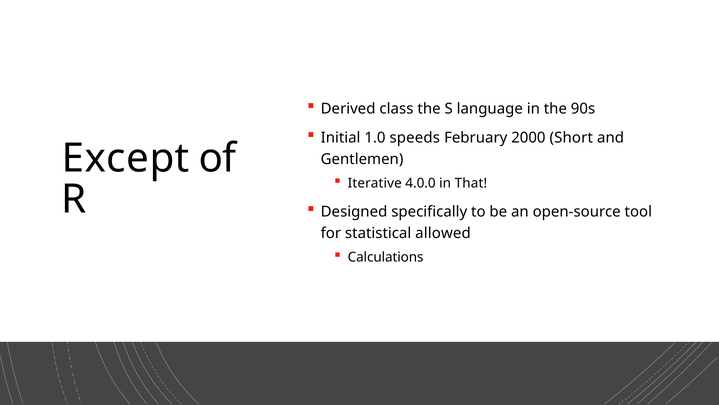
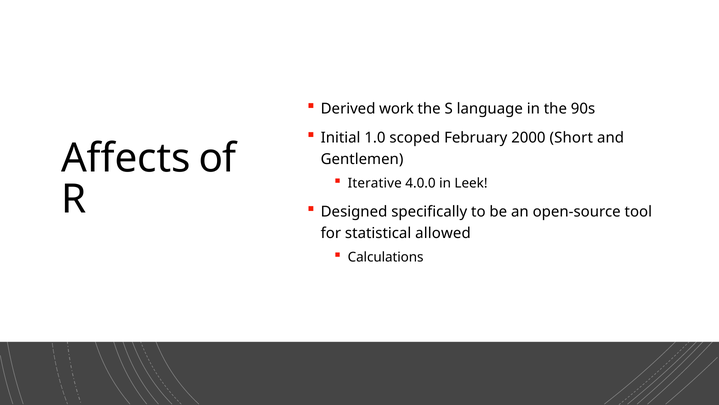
class: class -> work (397, 109)
speeds: speeds -> scoped (415, 138)
Except: Except -> Affects (126, 158)
That: That -> Leek (471, 183)
